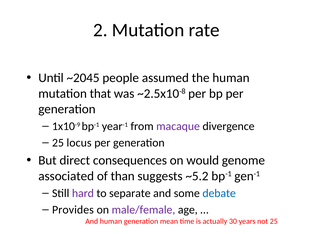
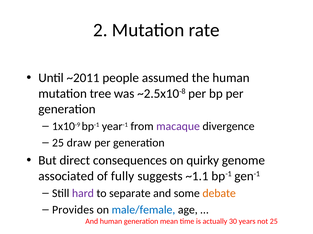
~2045: ~2045 -> ~2011 (83, 78)
that: that -> tree (100, 94)
locus: locus -> draw (79, 143)
would: would -> quirky (203, 161)
than: than -> fully (123, 177)
~5.2: ~5.2 -> ~1.1 (197, 177)
debate colour: blue -> orange (219, 194)
male/female colour: purple -> blue (143, 210)
